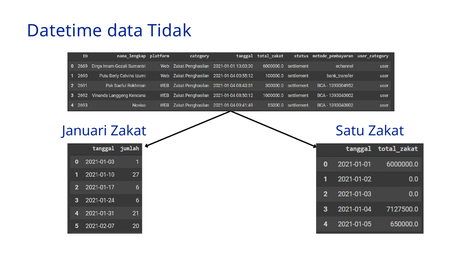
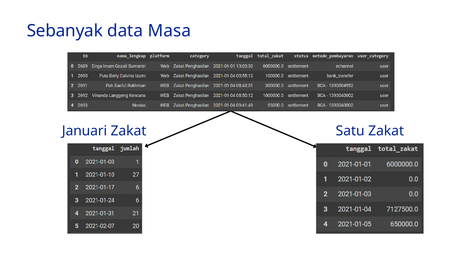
Datetime: Datetime -> Sebanyak (65, 31)
Tidak: Tidak -> Masa (170, 31)
